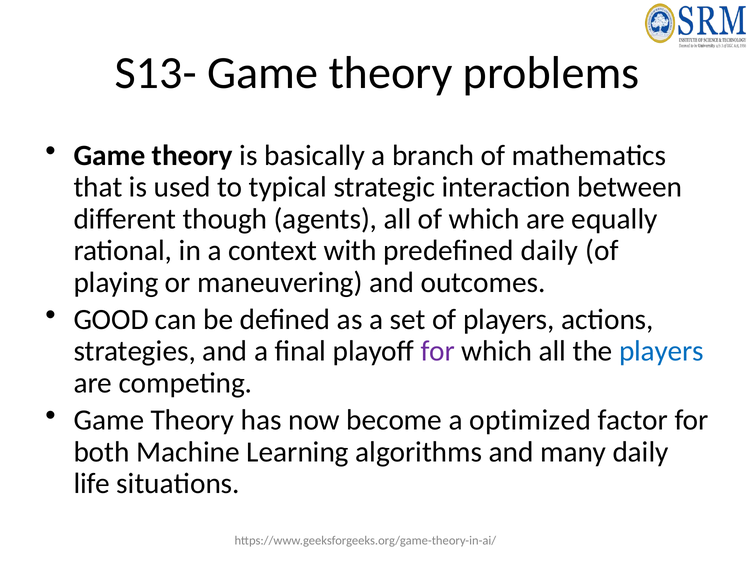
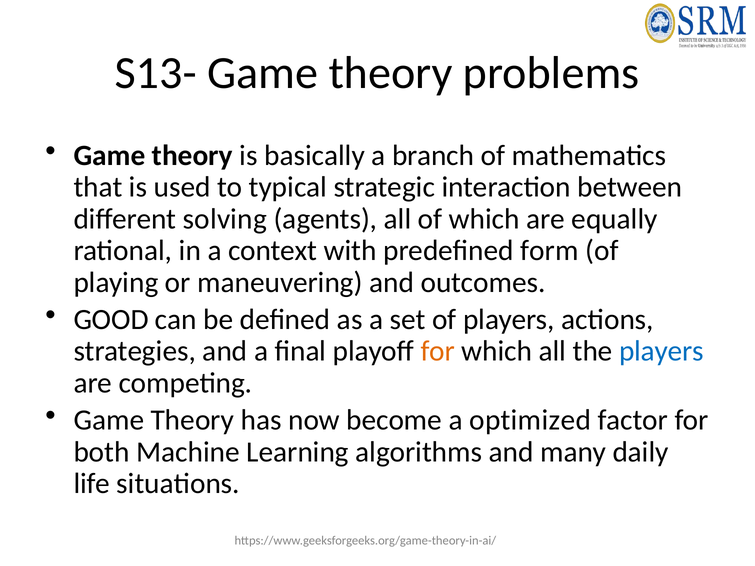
though: though -> solving (225, 219)
predefined daily: daily -> form (549, 251)
for colour: purple -> orange (438, 351)
